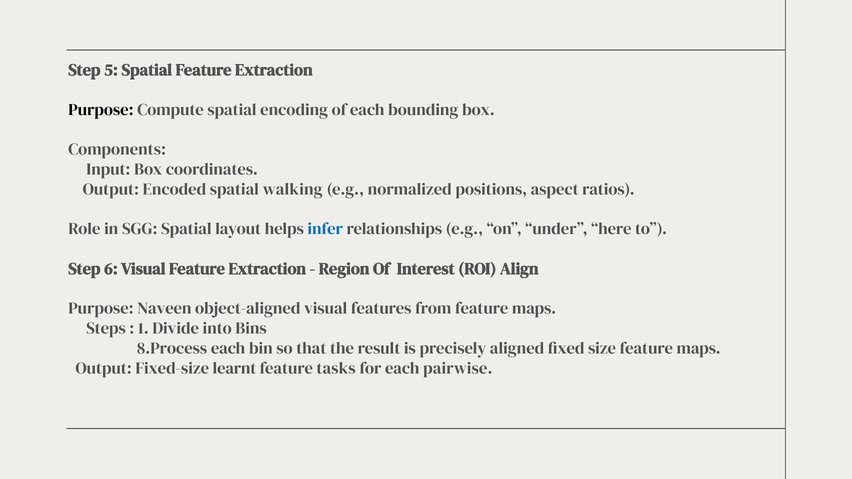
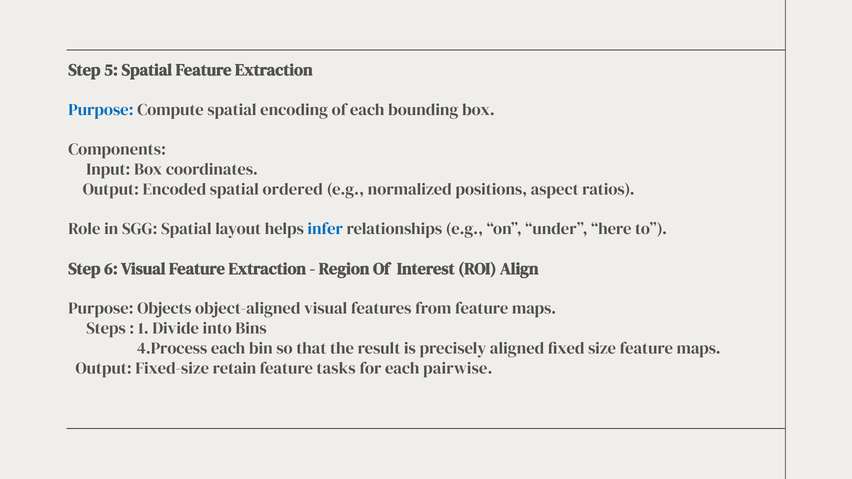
Purpose colour: black -> blue (101, 110)
walking: walking -> ordered (293, 189)
Naveen: Naveen -> Objects (164, 309)
8.Process: 8.Process -> 4.Process (172, 348)
learnt: learnt -> retain (234, 368)
